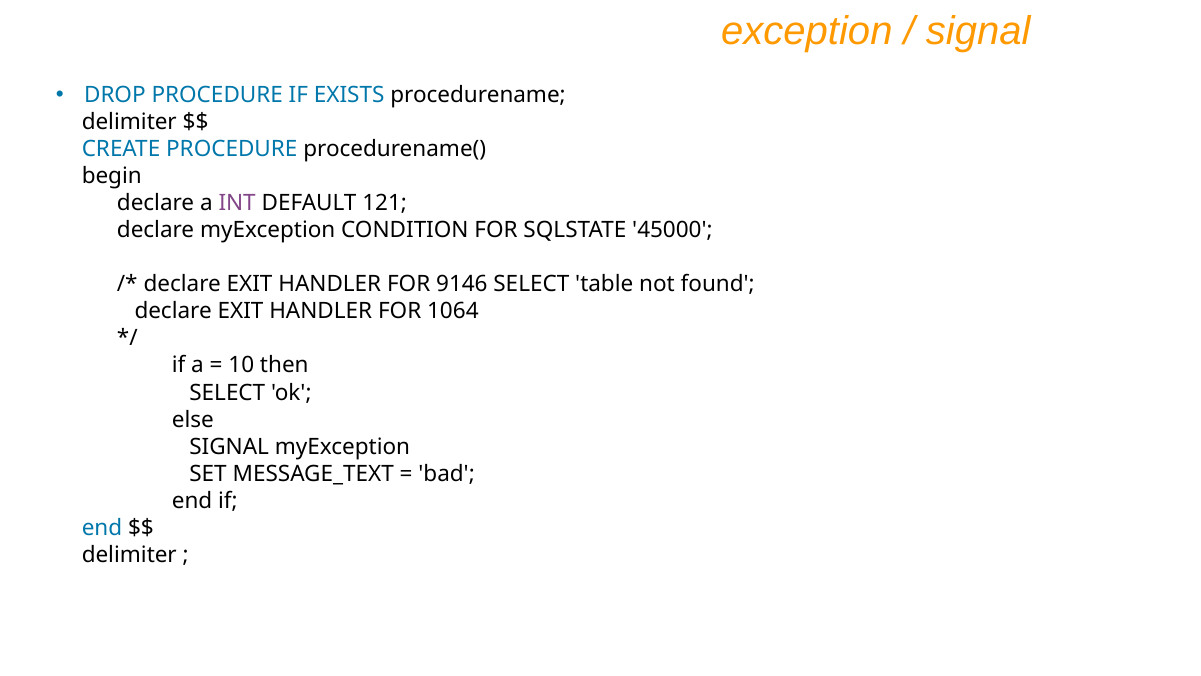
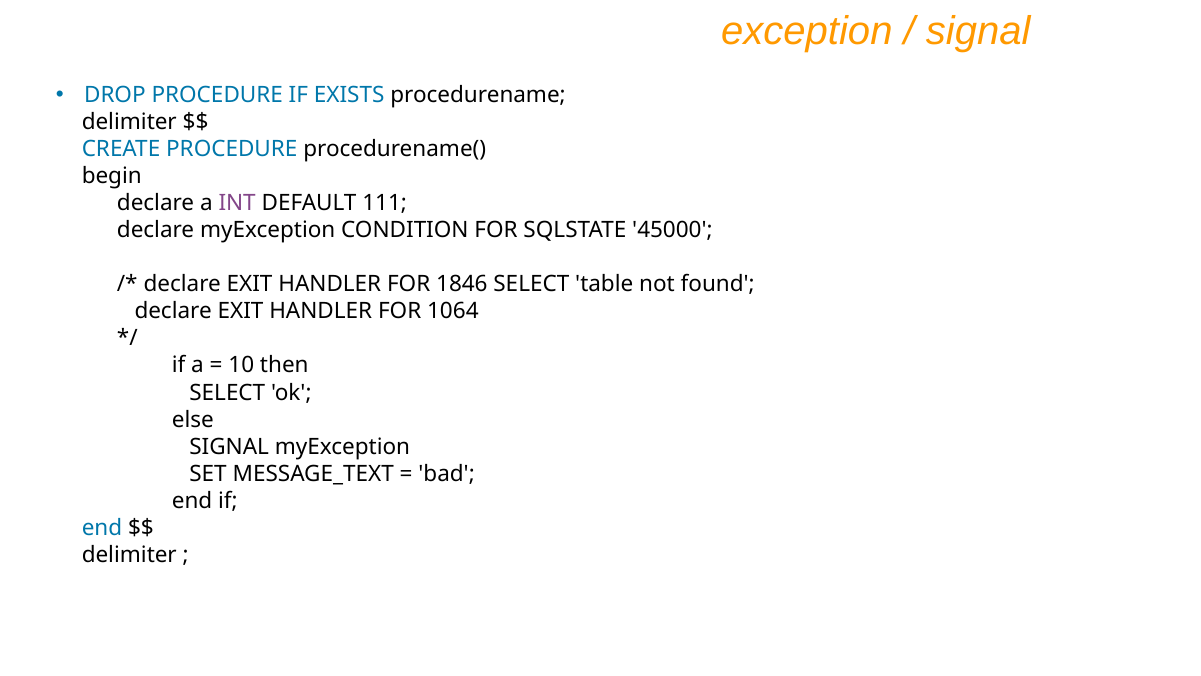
121: 121 -> 111 (385, 203)
9146: 9146 -> 1846 (462, 284)
